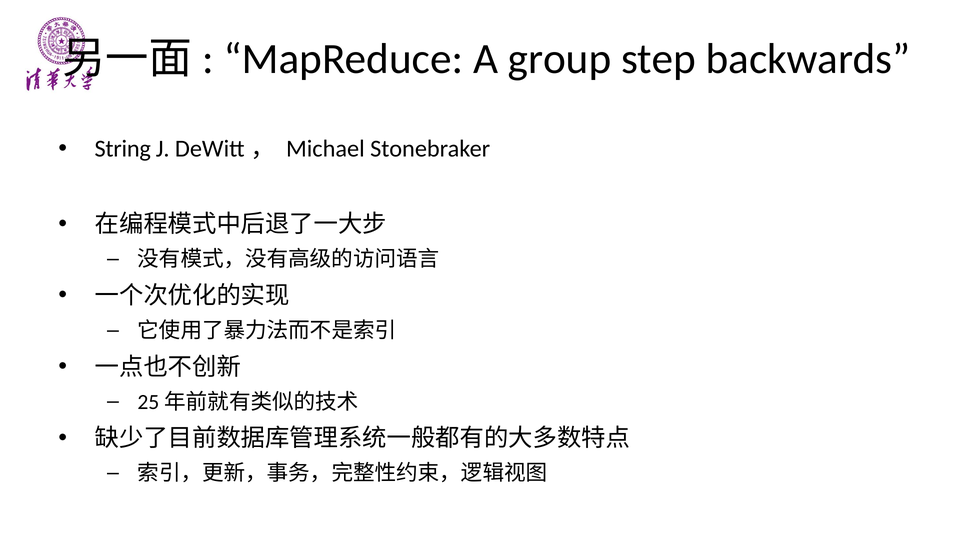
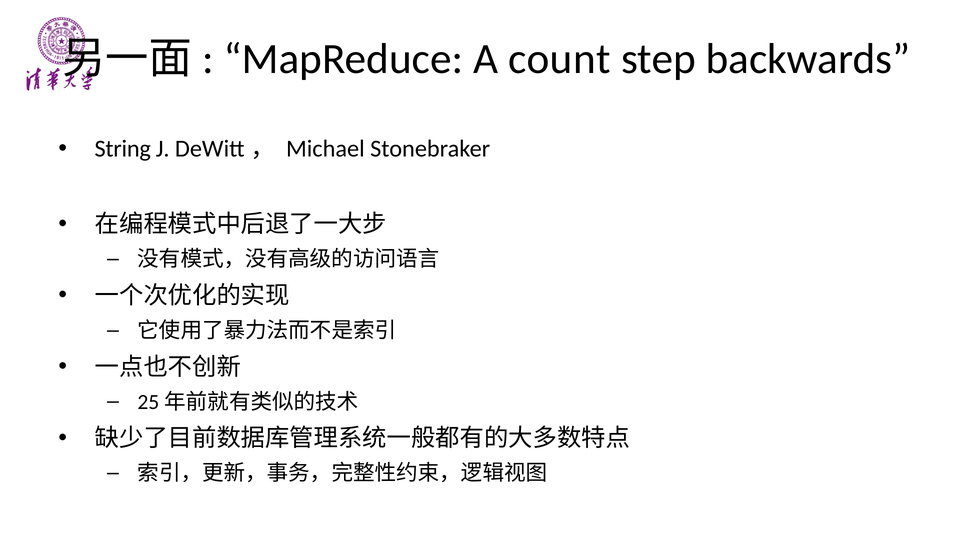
group: group -> count (559, 59)
